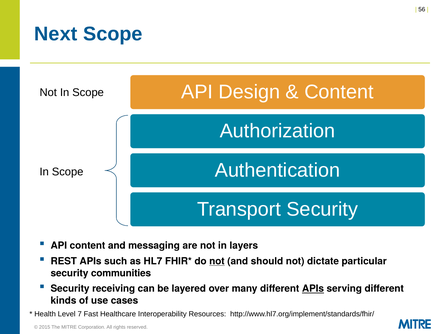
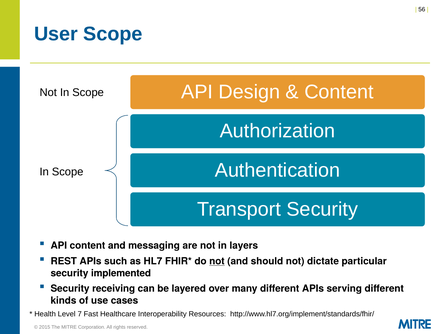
Next: Next -> User (56, 34)
communities: communities -> implemented (121, 273)
APIs underline: present -> none (313, 288)
